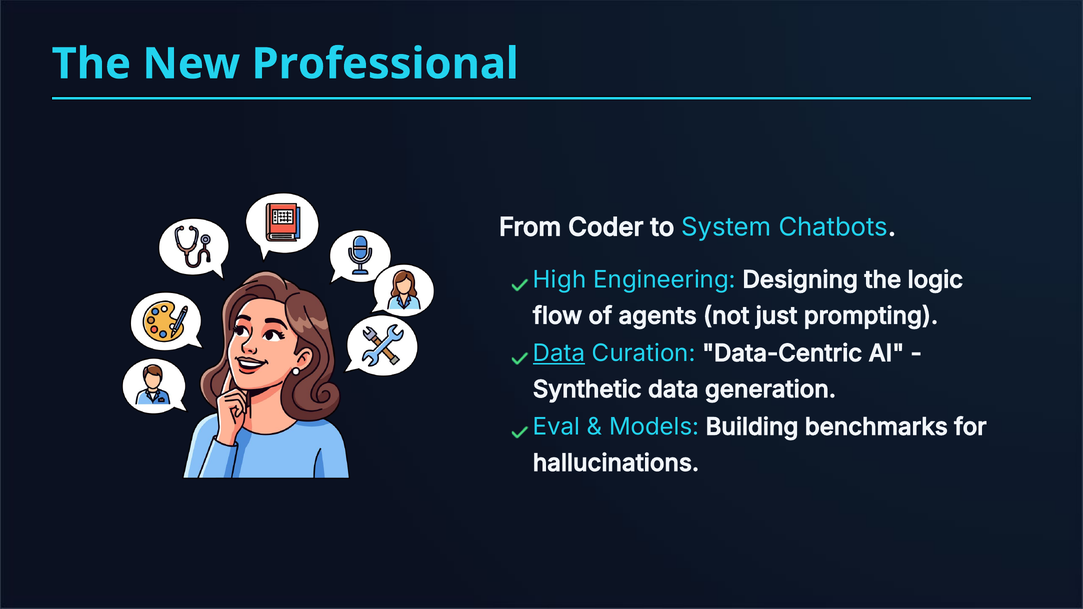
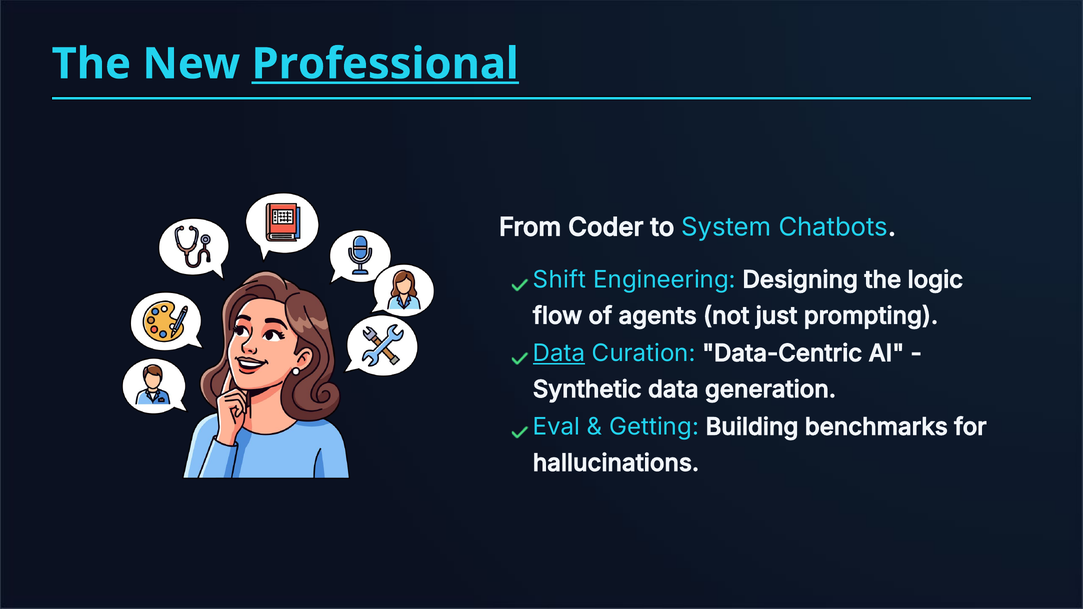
Professional underline: none -> present (385, 64)
High: High -> Shift (560, 280)
Models: Models -> Getting (654, 427)
